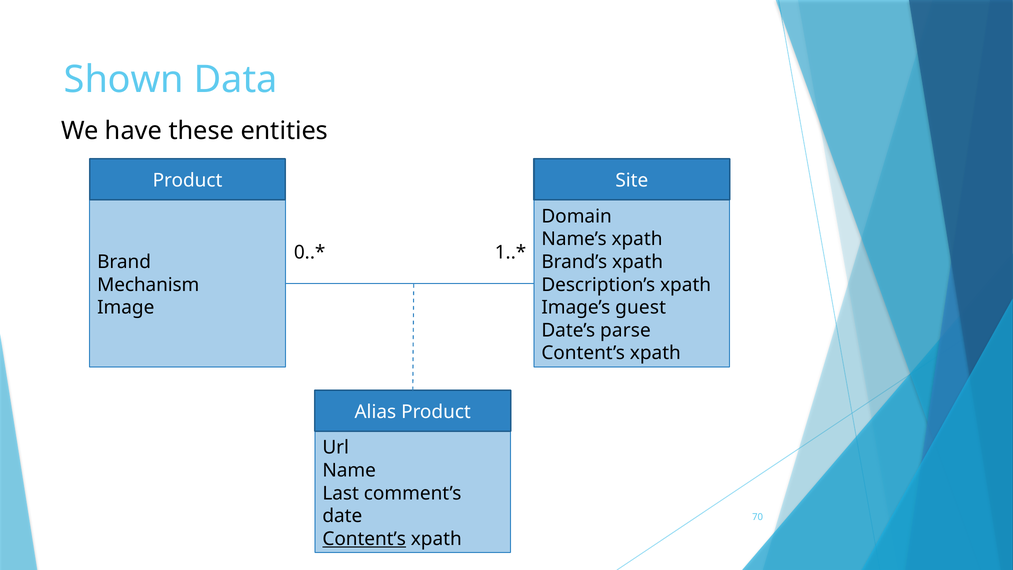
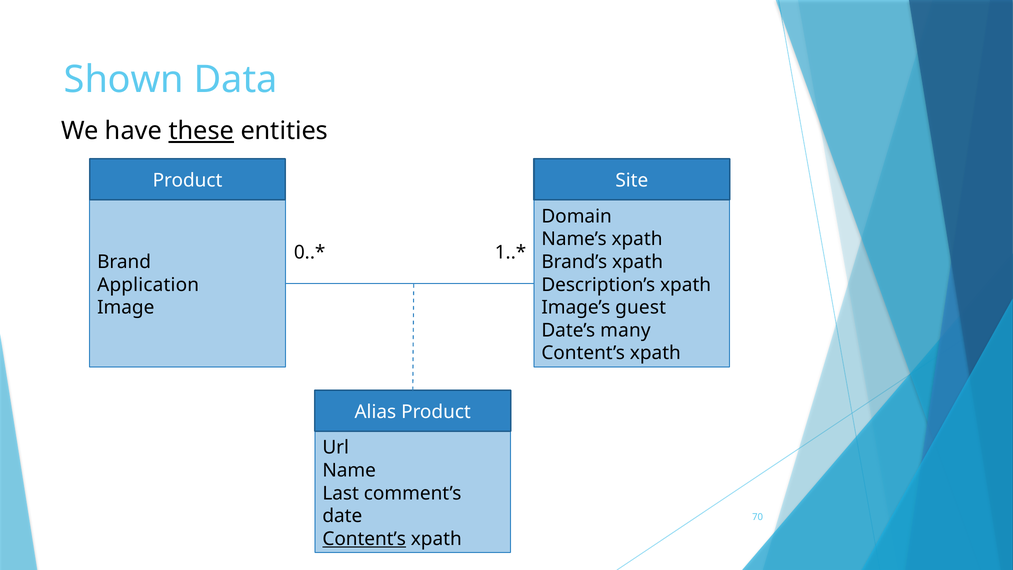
these underline: none -> present (201, 131)
Mechanism: Mechanism -> Application (148, 285)
parse: parse -> many (625, 330)
